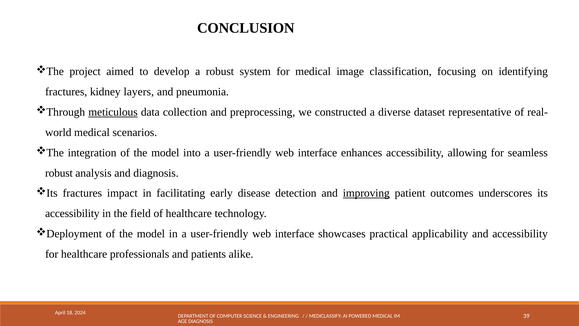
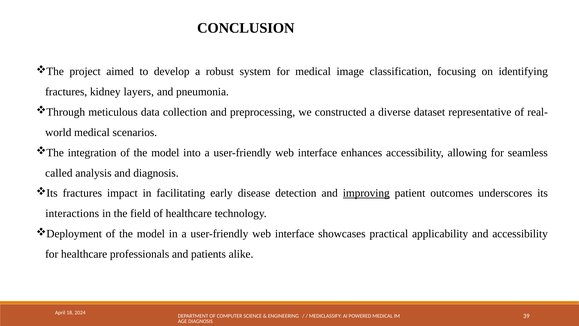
meticulous underline: present -> none (113, 112)
robust: robust -> called (59, 173)
accessibility: accessibility -> interactions (72, 213)
